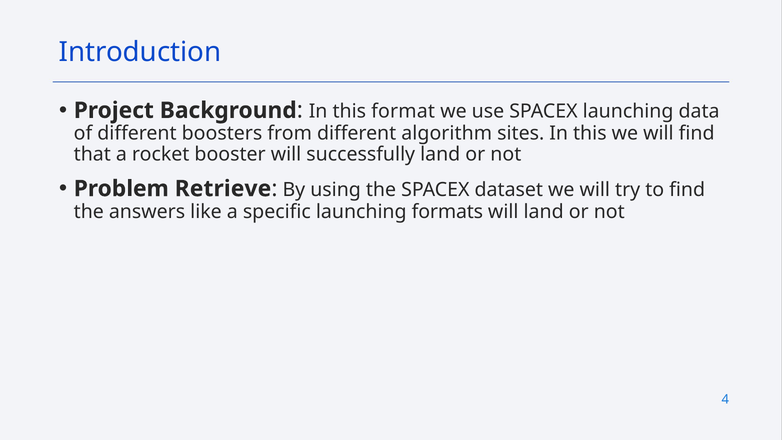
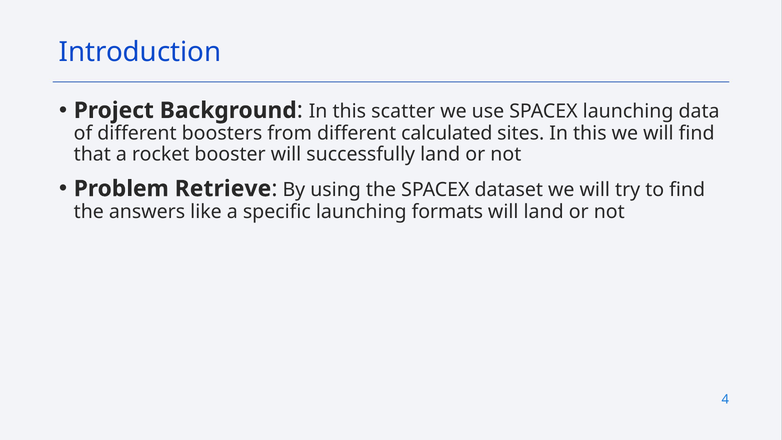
format: format -> scatter (403, 111)
algorithm: algorithm -> calculated (447, 133)
